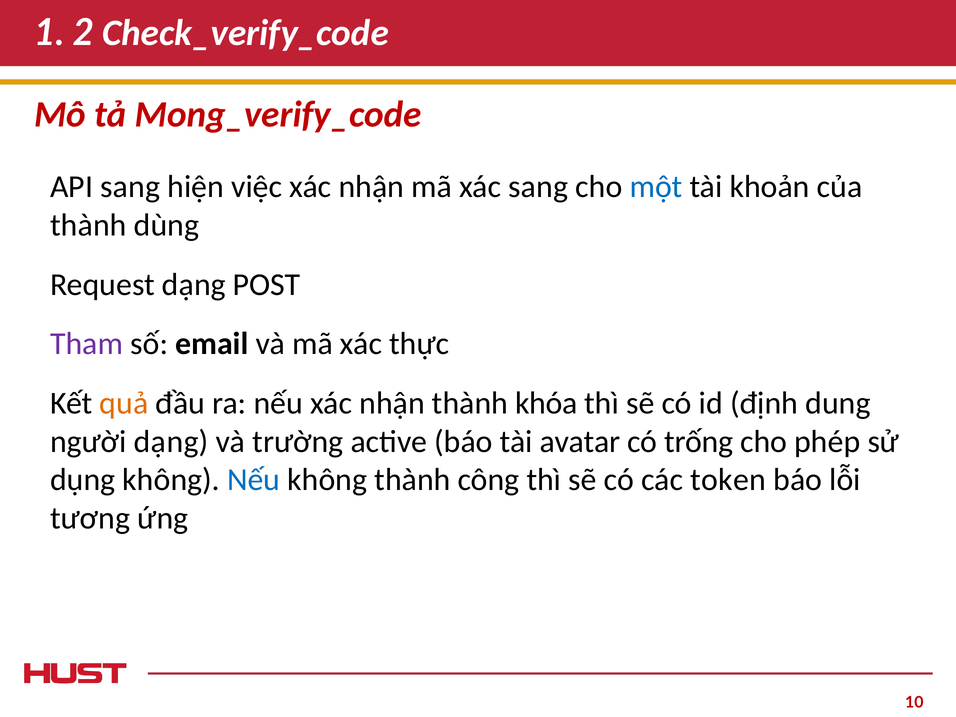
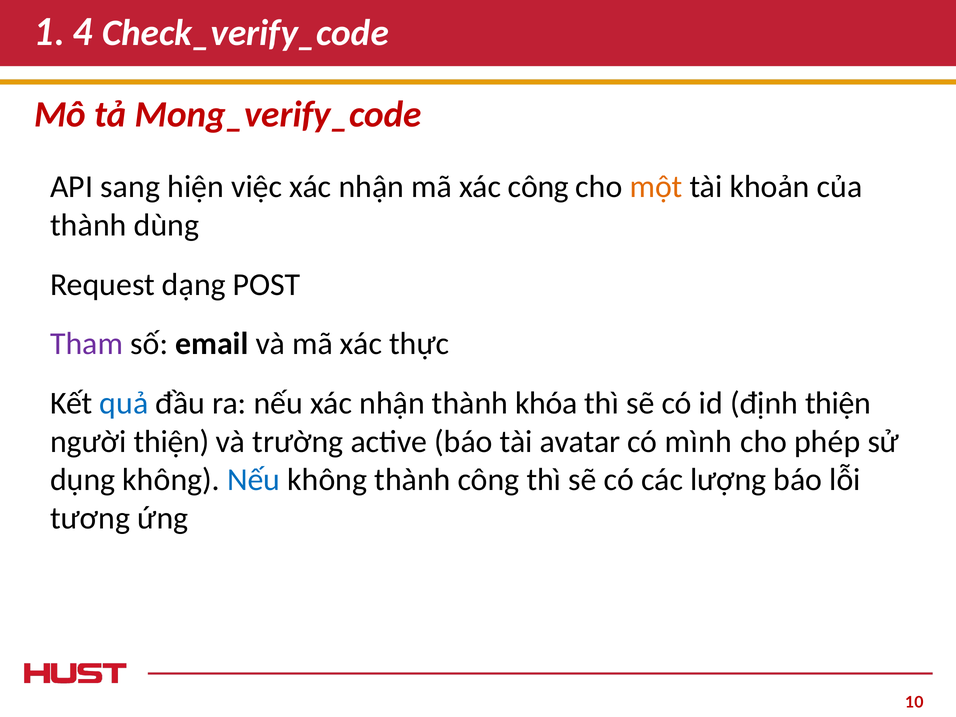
2: 2 -> 4 (83, 33)
xác sang: sang -> công (538, 187)
một colour: blue -> orange (656, 187)
quả colour: orange -> blue (124, 403)
định dung: dung -> thiện (838, 403)
người dạng: dạng -> thiện (171, 442)
trống: trống -> mình (698, 442)
token: token -> lượng (728, 480)
